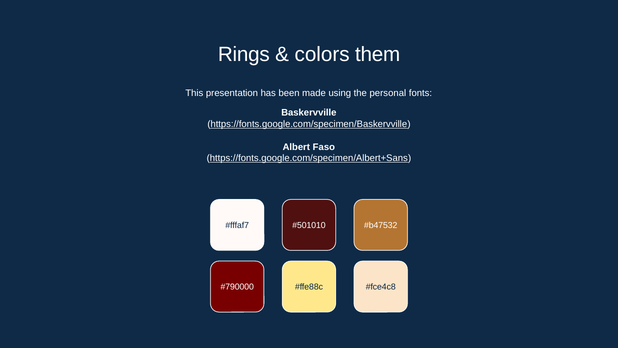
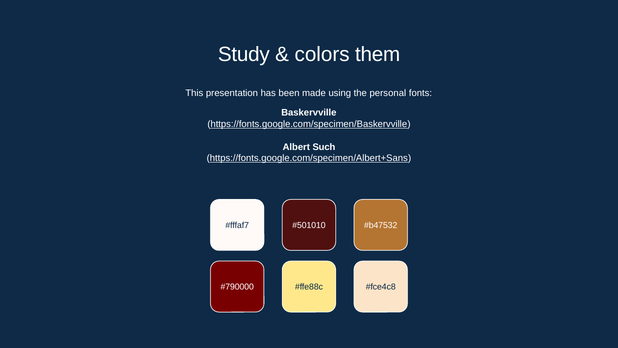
Rings: Rings -> Study (244, 55)
Faso: Faso -> Such (324, 147)
